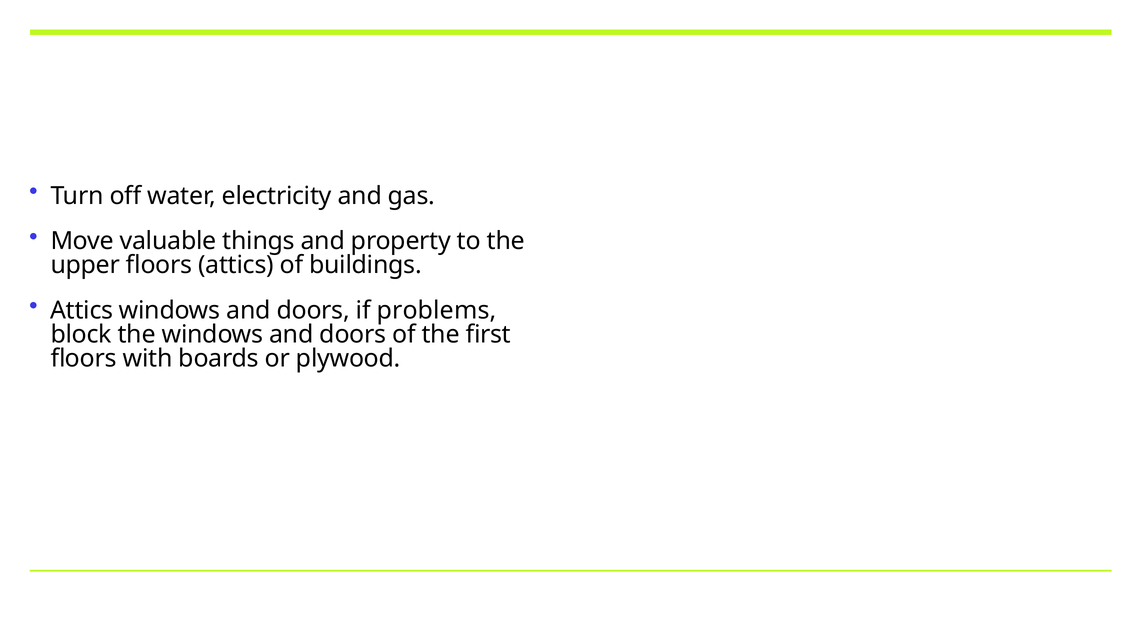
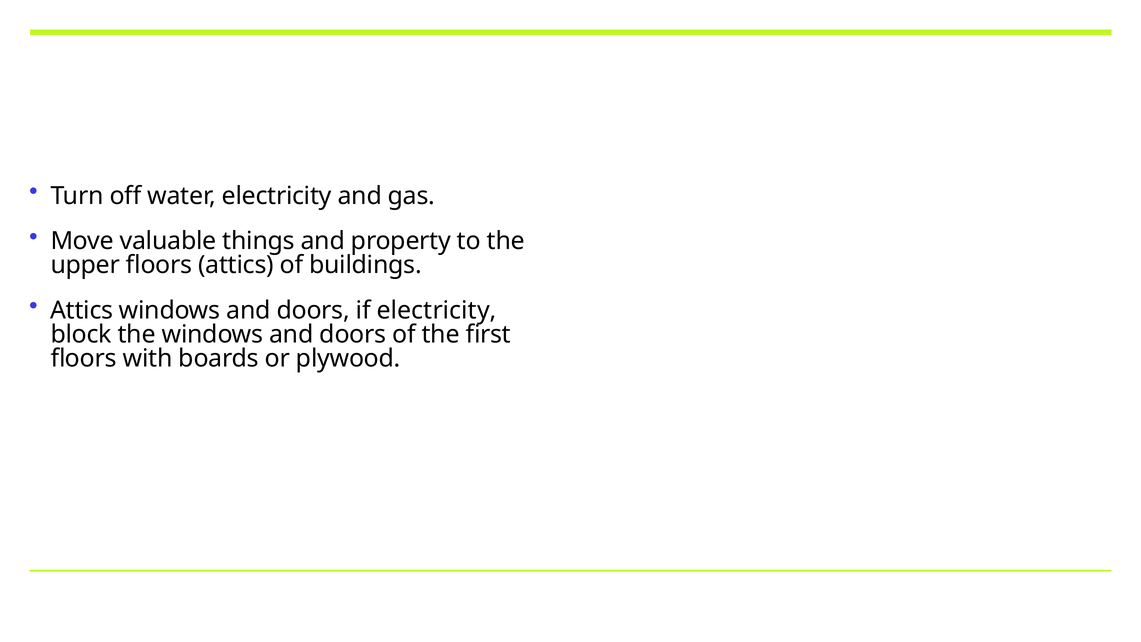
if problems: problems -> electricity (437, 310)
